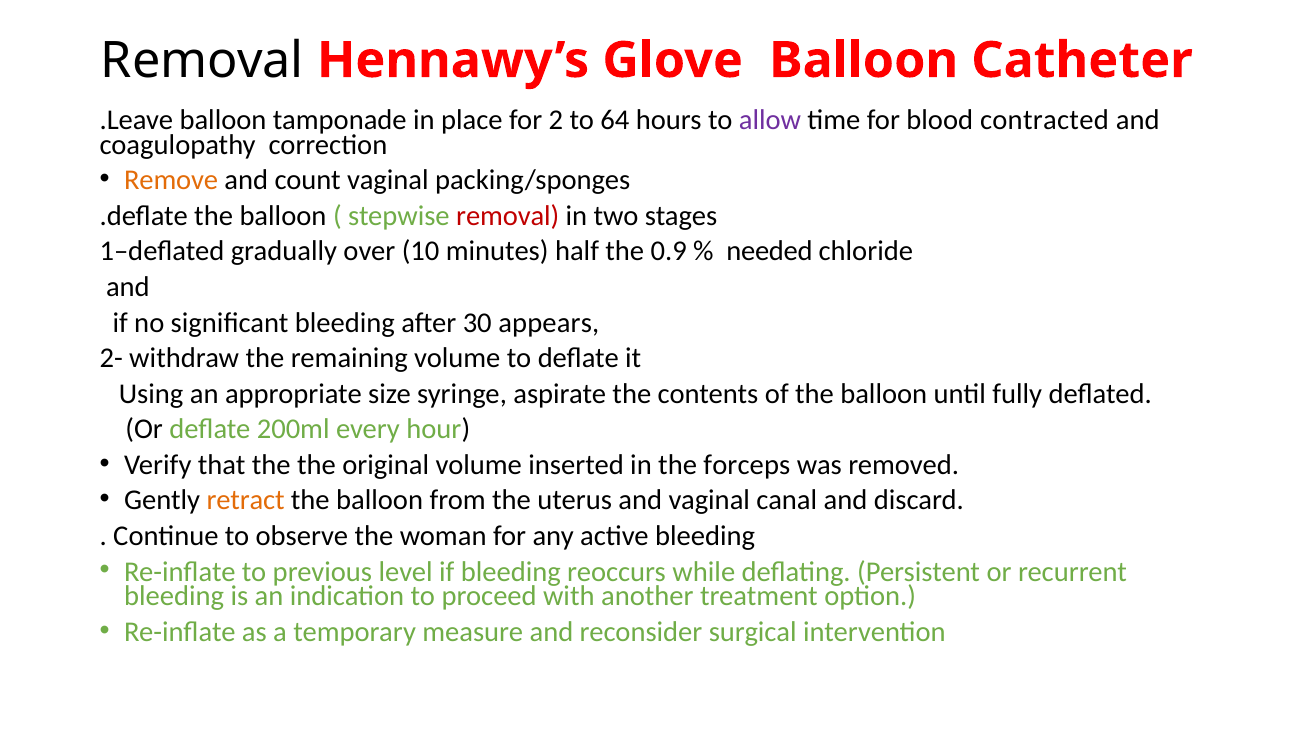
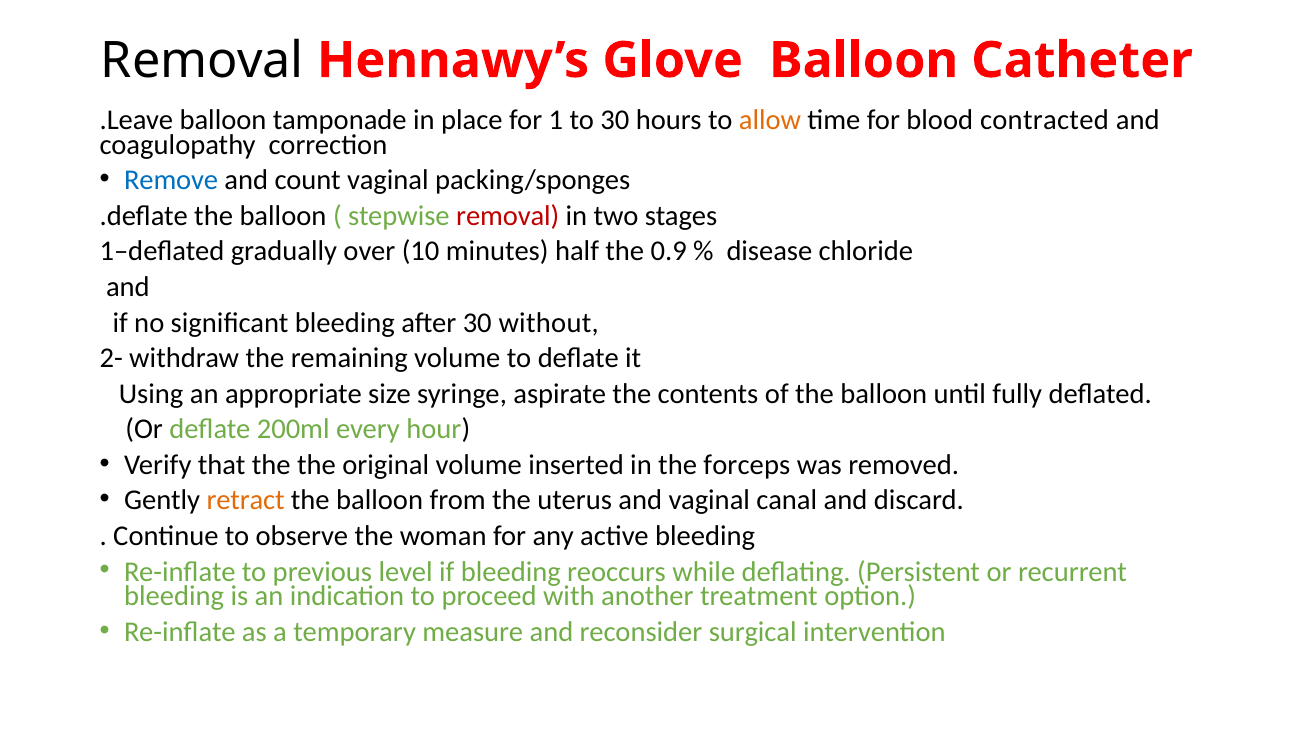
2: 2 -> 1 (556, 120)
to 64: 64 -> 30 (615, 120)
allow colour: purple -> orange (770, 120)
Remove colour: orange -> blue (171, 180)
needed: needed -> disease (769, 252)
appears: appears -> without (549, 323)
